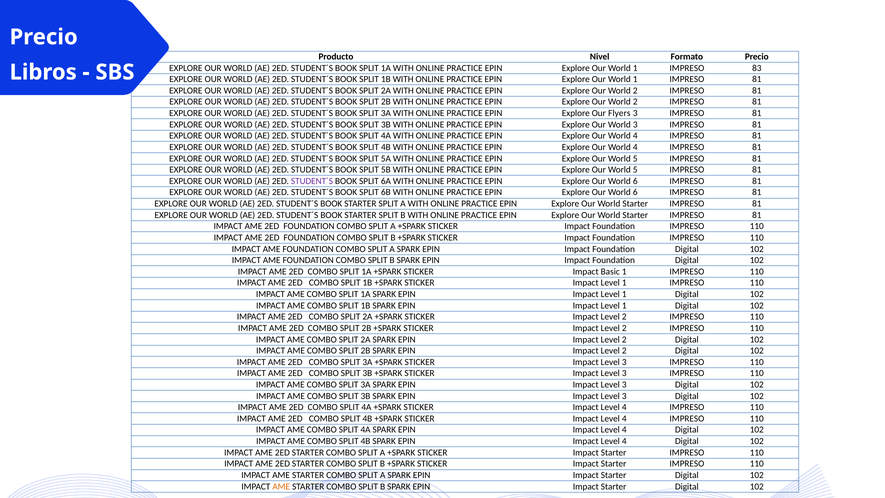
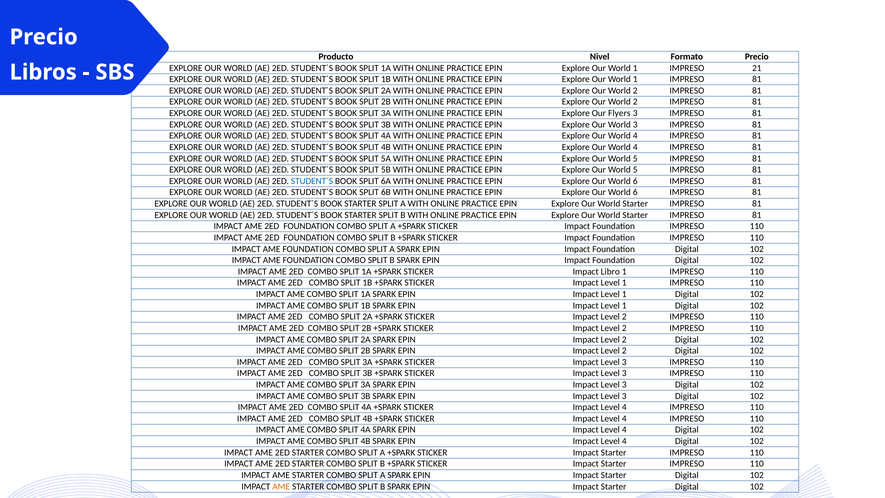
83: 83 -> 21 (757, 68)
STUDENT´S colour: purple -> blue (312, 181)
Basic: Basic -> Libro (610, 272)
